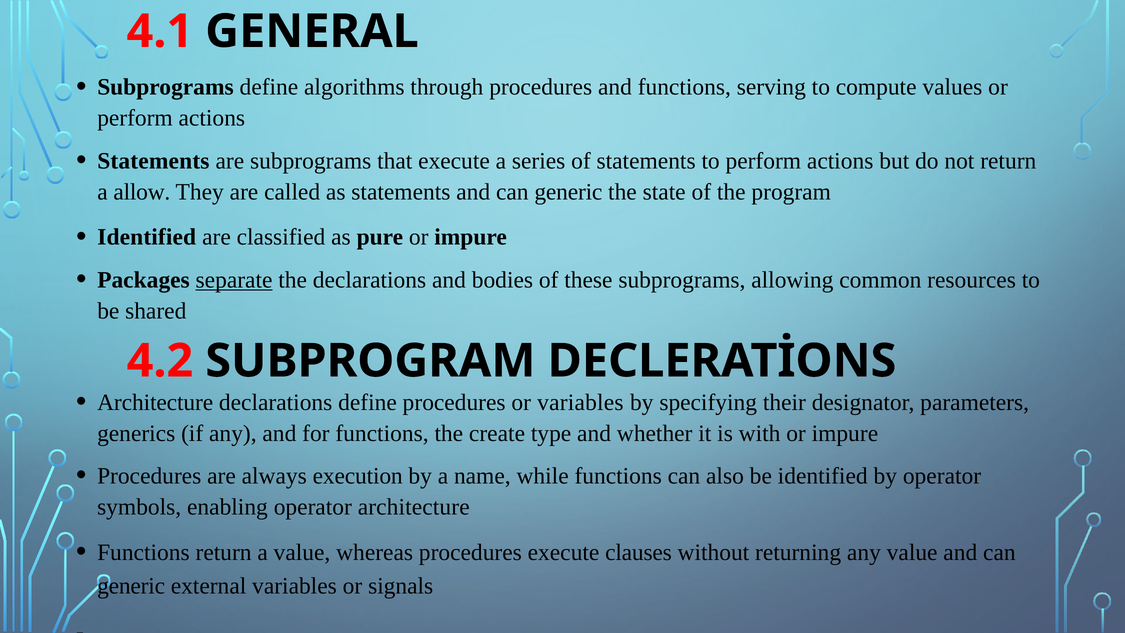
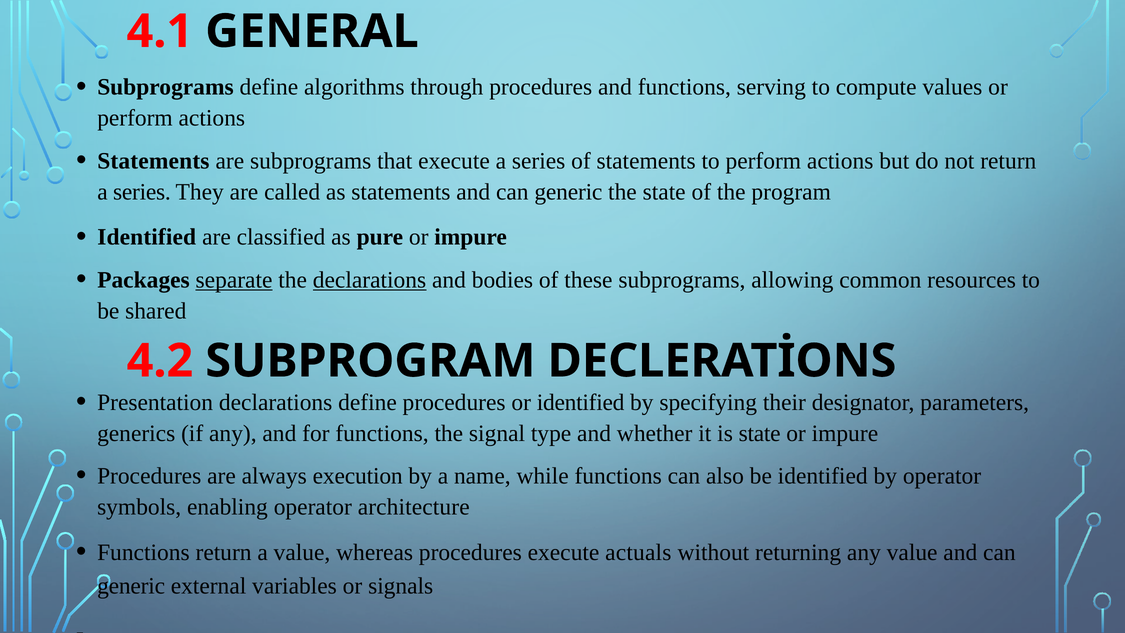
allow: allow -> series (142, 192)
declarations underline: none -> present (370, 280)
Architecture: Architecture -> Presentation (155, 402)
variables: variables -> identified (581, 402)
create: create -> signal (497, 433)
is with: with -> state (760, 433)
clauses: clauses -> actuals (638, 552)
